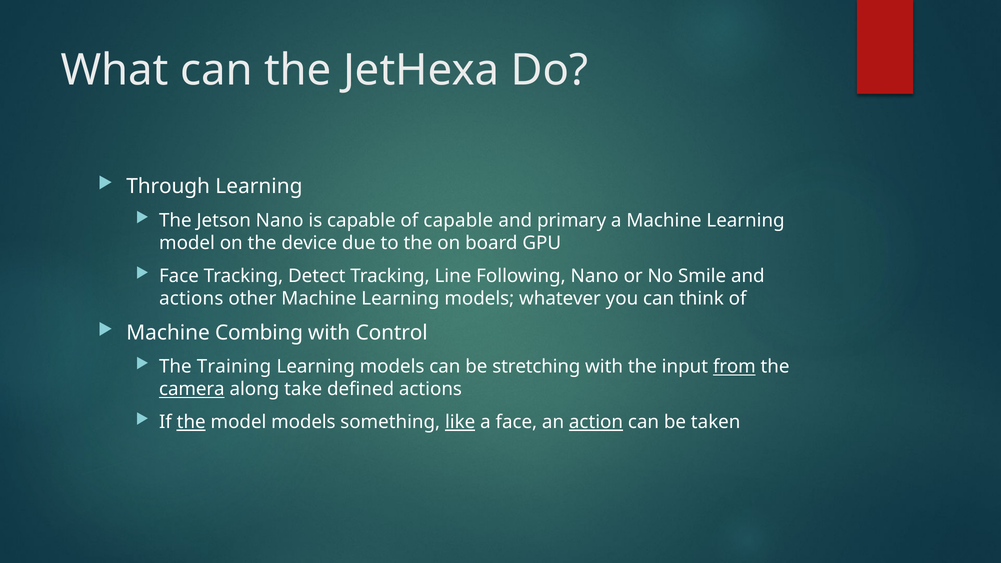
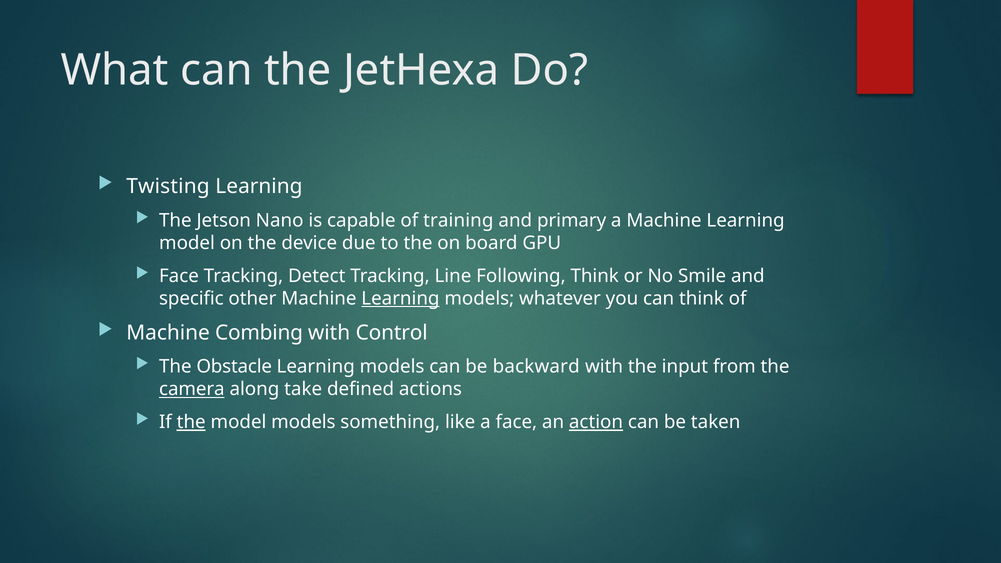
Through: Through -> Twisting (168, 186)
of capable: capable -> training (458, 220)
Following Nano: Nano -> Think (595, 276)
actions: actions -> specific (191, 298)
Learning underline: none -> present (400, 298)
Training: Training -> Obstacle (234, 367)
stretching: stretching -> backward (536, 367)
from underline: present -> none (734, 367)
like underline: present -> none (460, 422)
